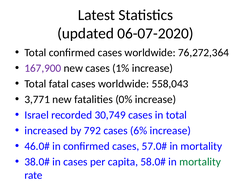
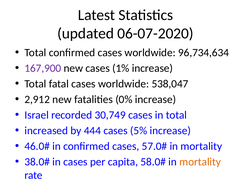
76,272,364: 76,272,364 -> 96,734,634 (204, 53)
558,043: 558,043 -> 538,047 (170, 84)
3,771: 3,771 -> 2,912 (37, 100)
792: 792 -> 444 (92, 131)
6%: 6% -> 5% (139, 131)
mortality colour: green -> orange (200, 162)
